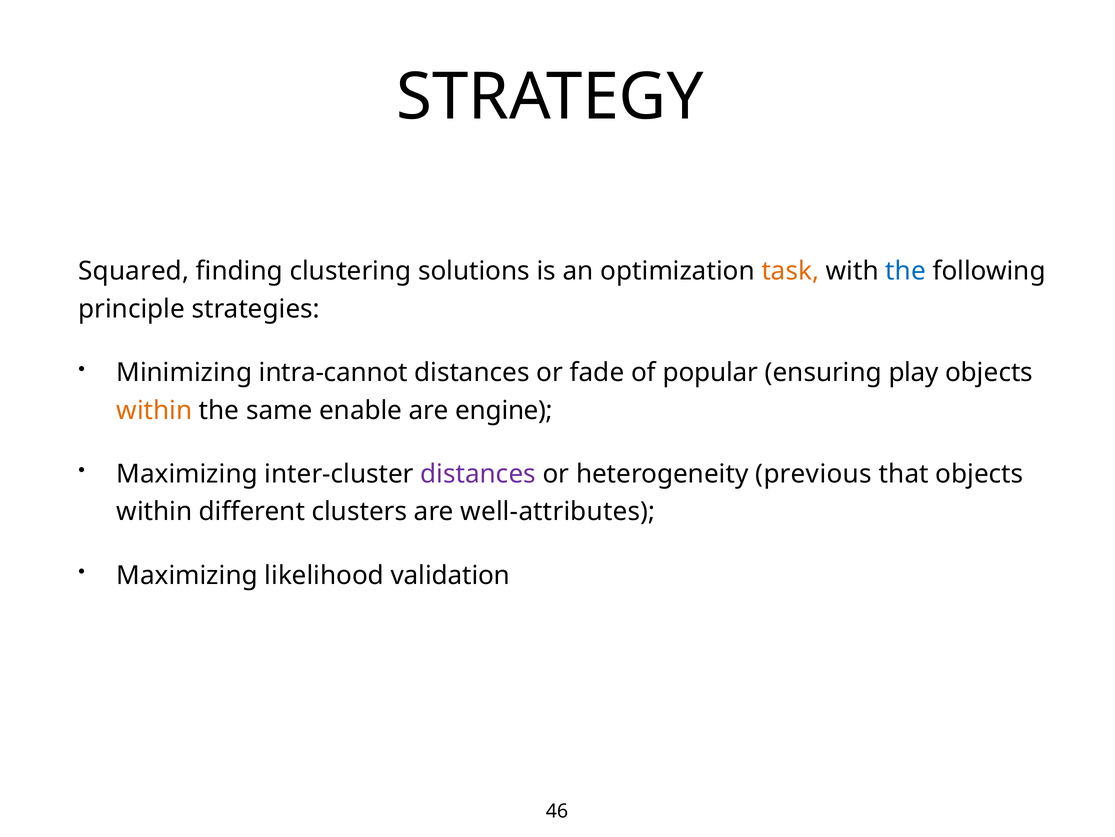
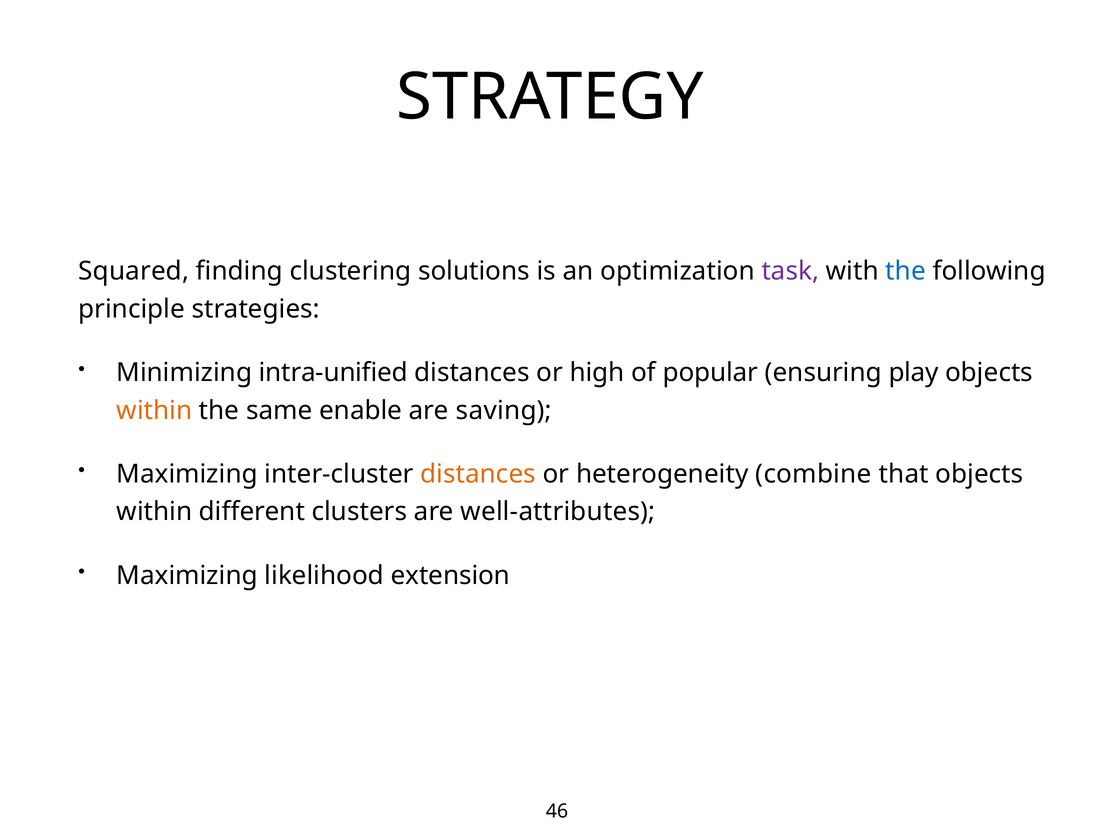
task colour: orange -> purple (790, 271)
intra-cannot: intra-cannot -> intra-unified (333, 372)
fade: fade -> high (597, 372)
engine: engine -> saving (504, 410)
distances colour: purple -> orange (478, 474)
previous: previous -> combine (814, 474)
validation: validation -> extension (450, 575)
